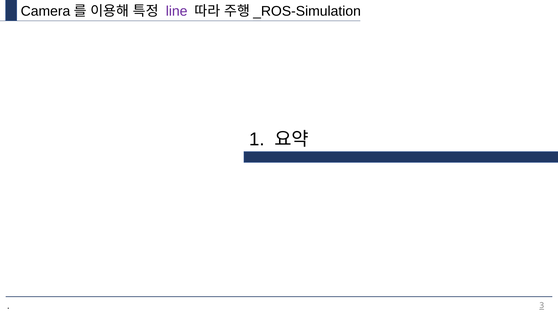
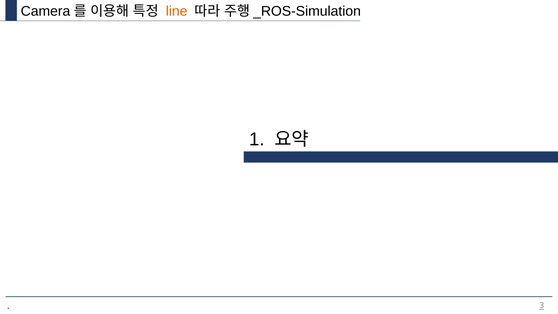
line colour: purple -> orange (177, 11)
